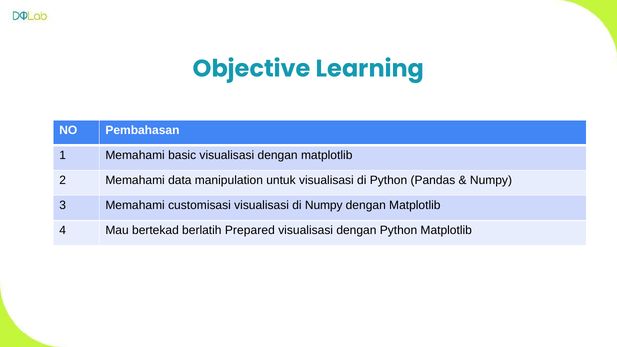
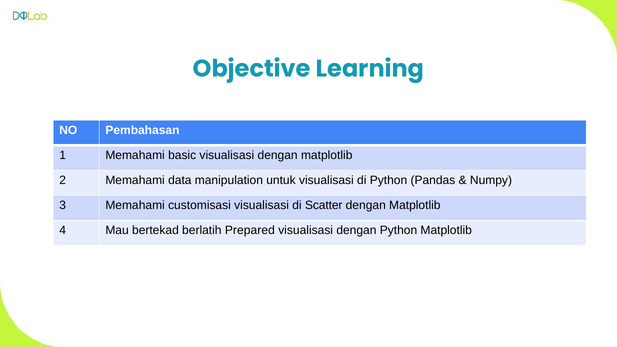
di Numpy: Numpy -> Scatter (324, 205)
